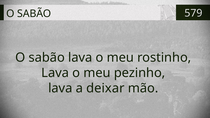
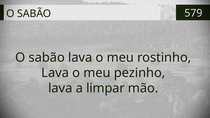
deixar: deixar -> limpar (105, 88)
